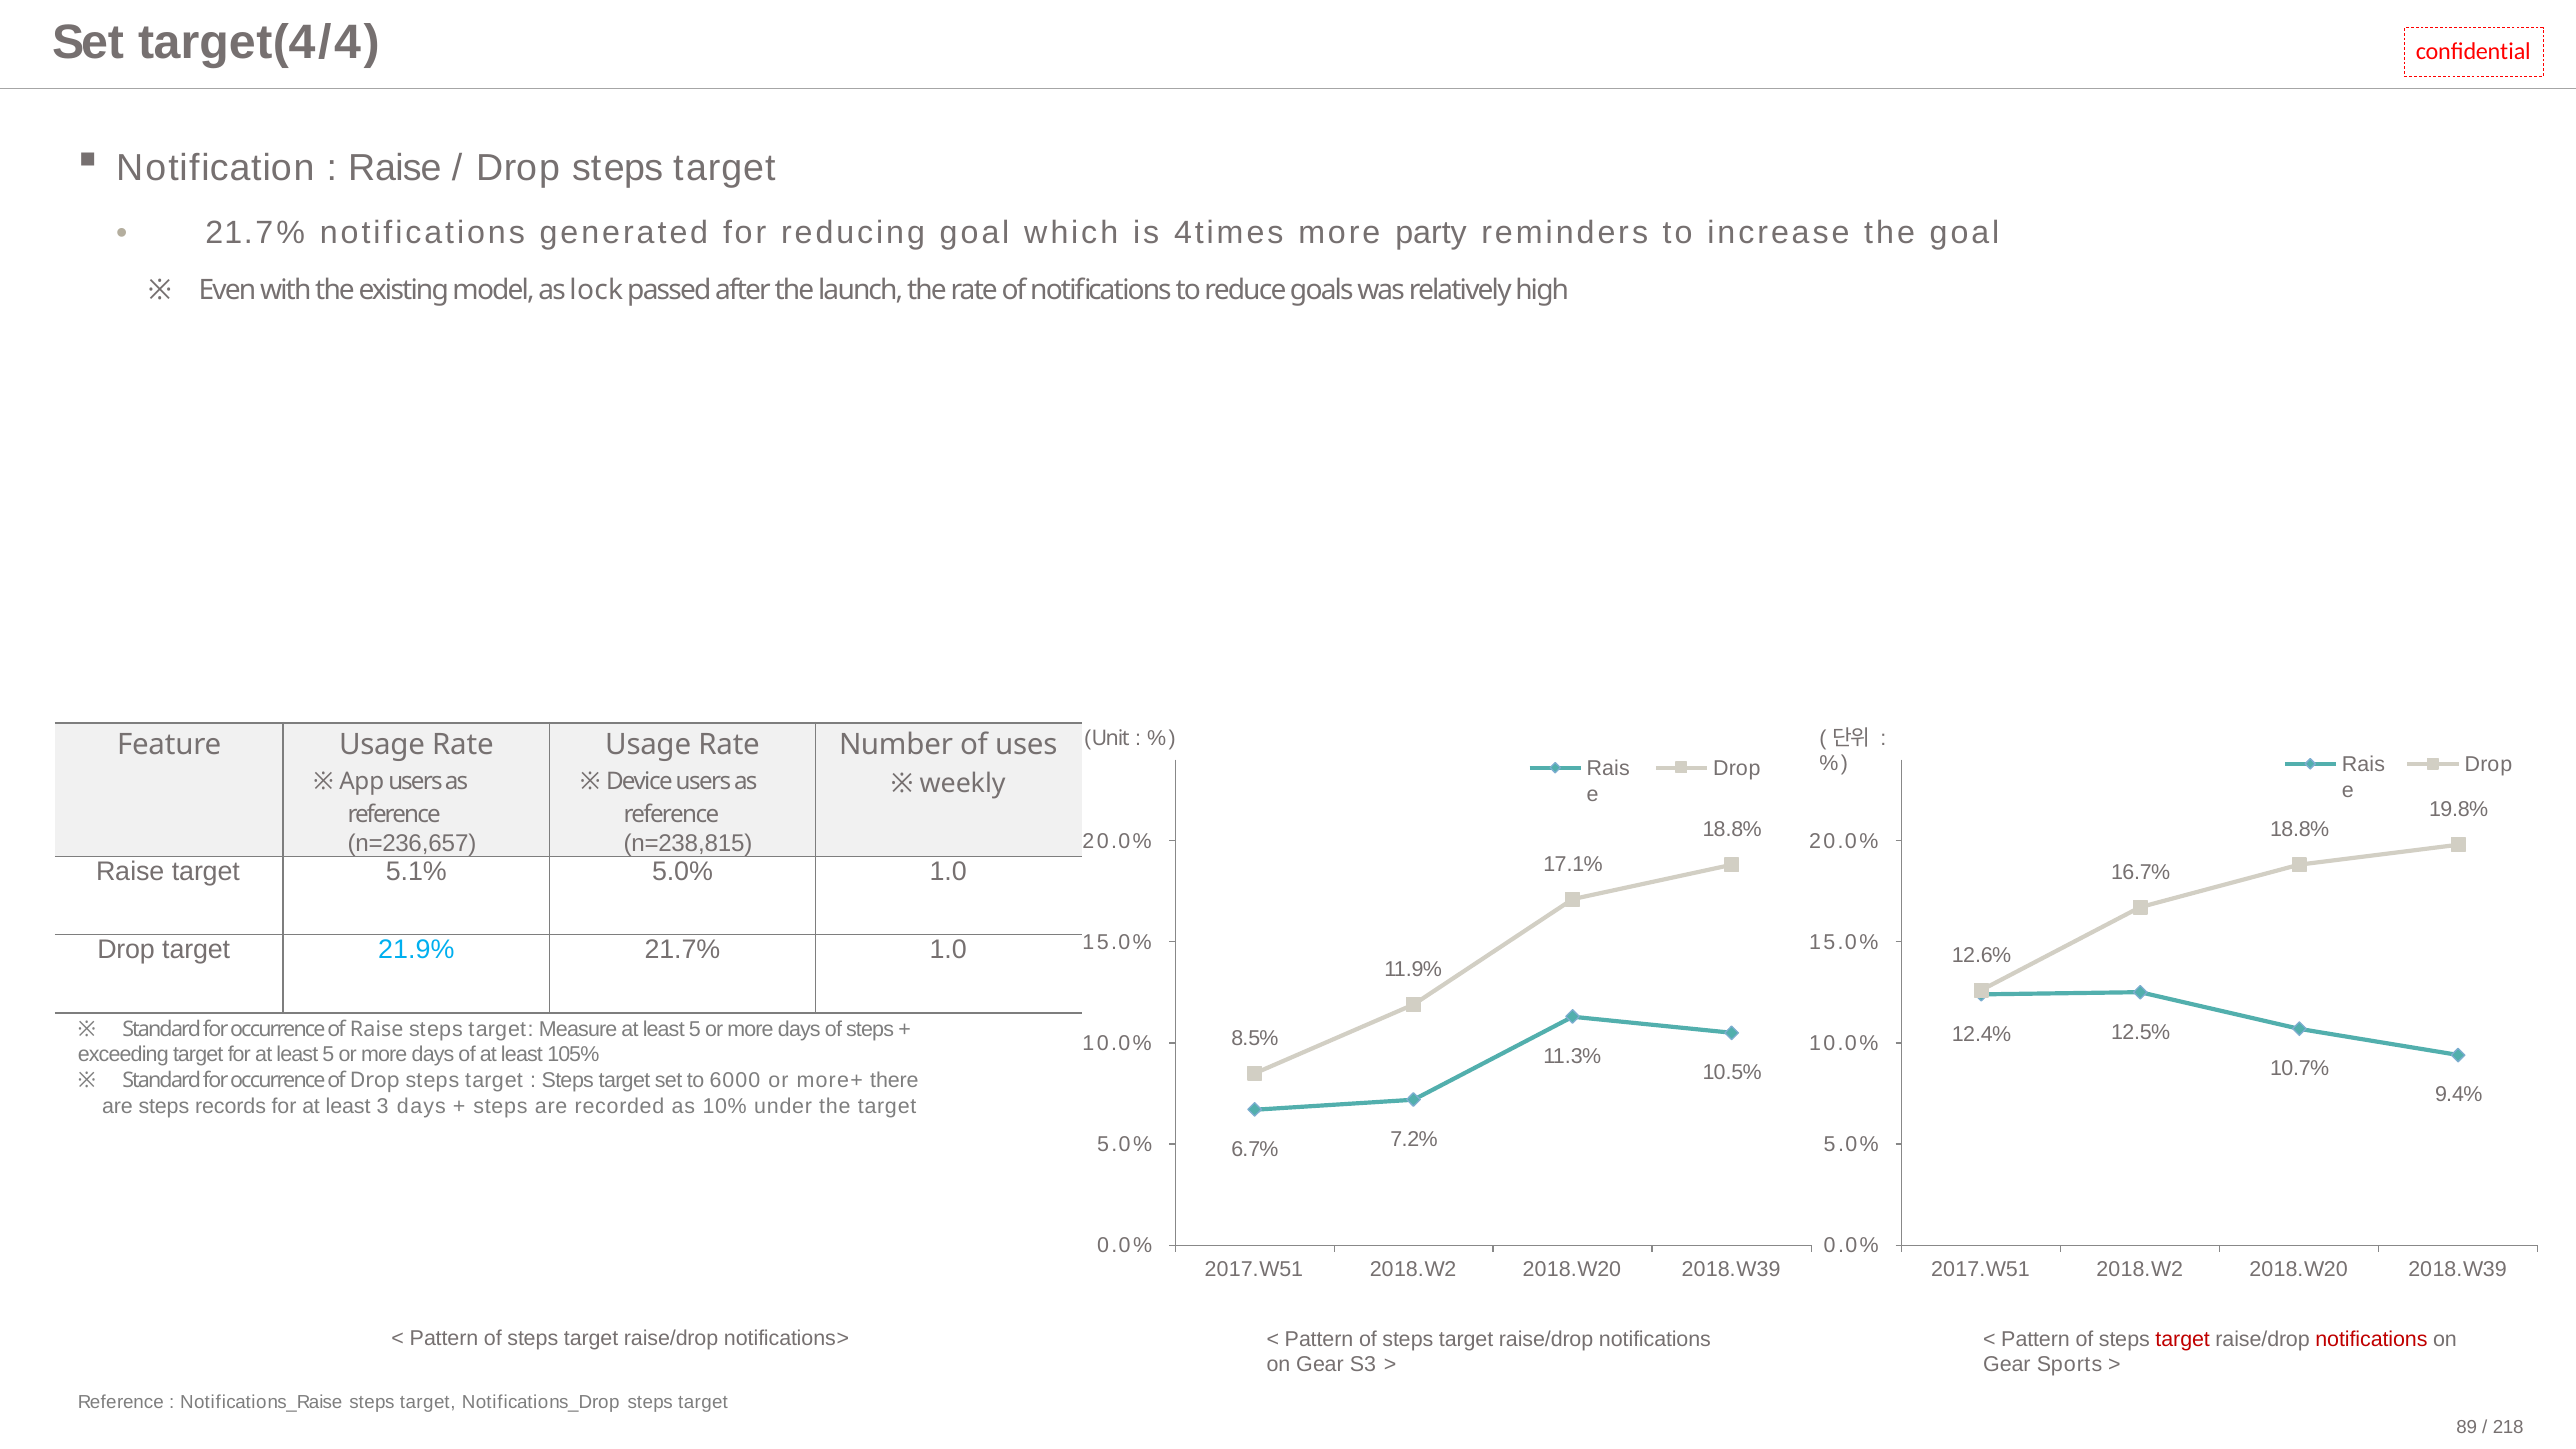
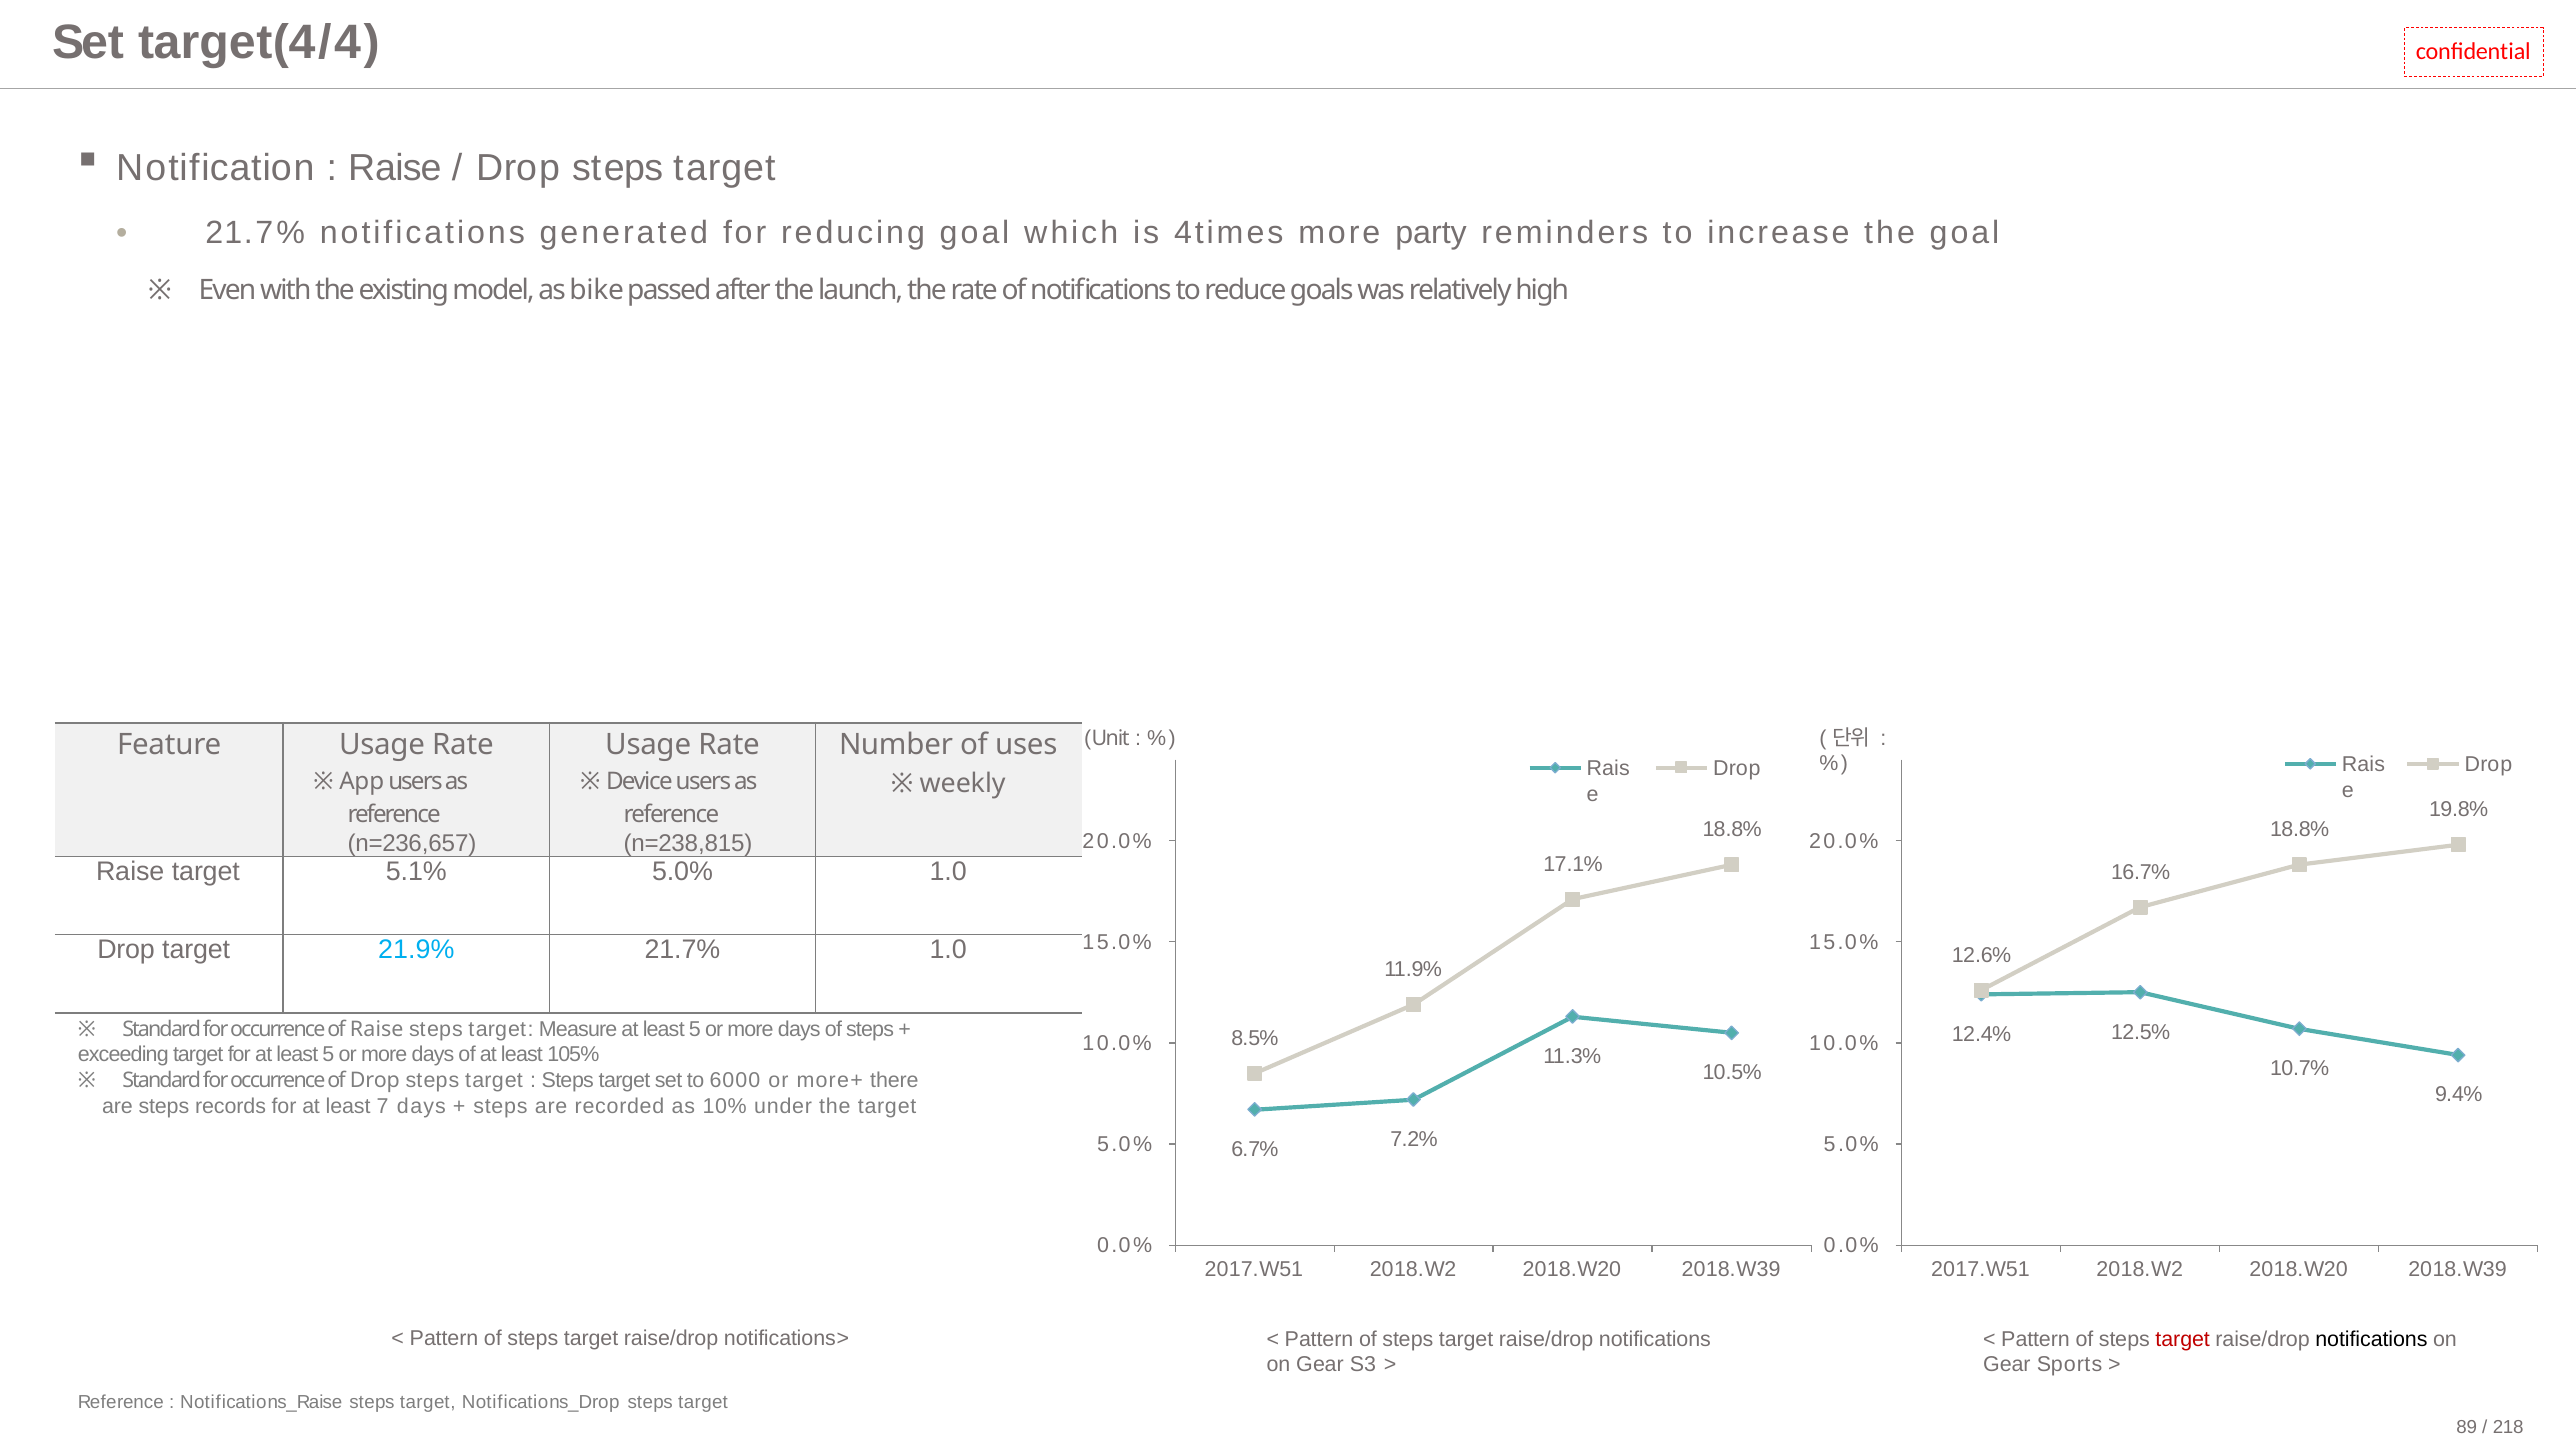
lock: lock -> bike (597, 290)
3: 3 -> 7 (383, 1106)
notifications colour: red -> black (2371, 1339)
